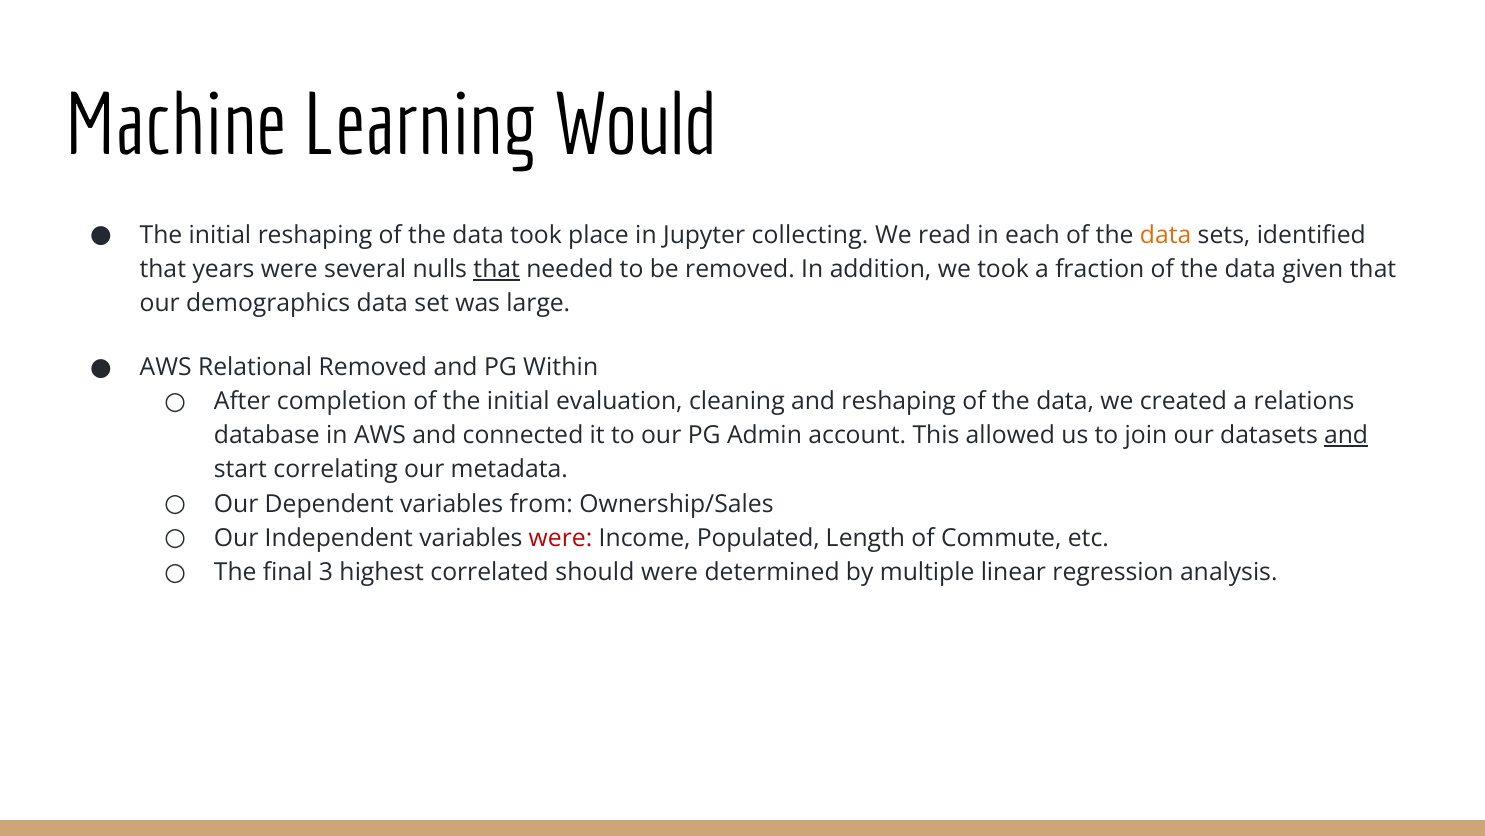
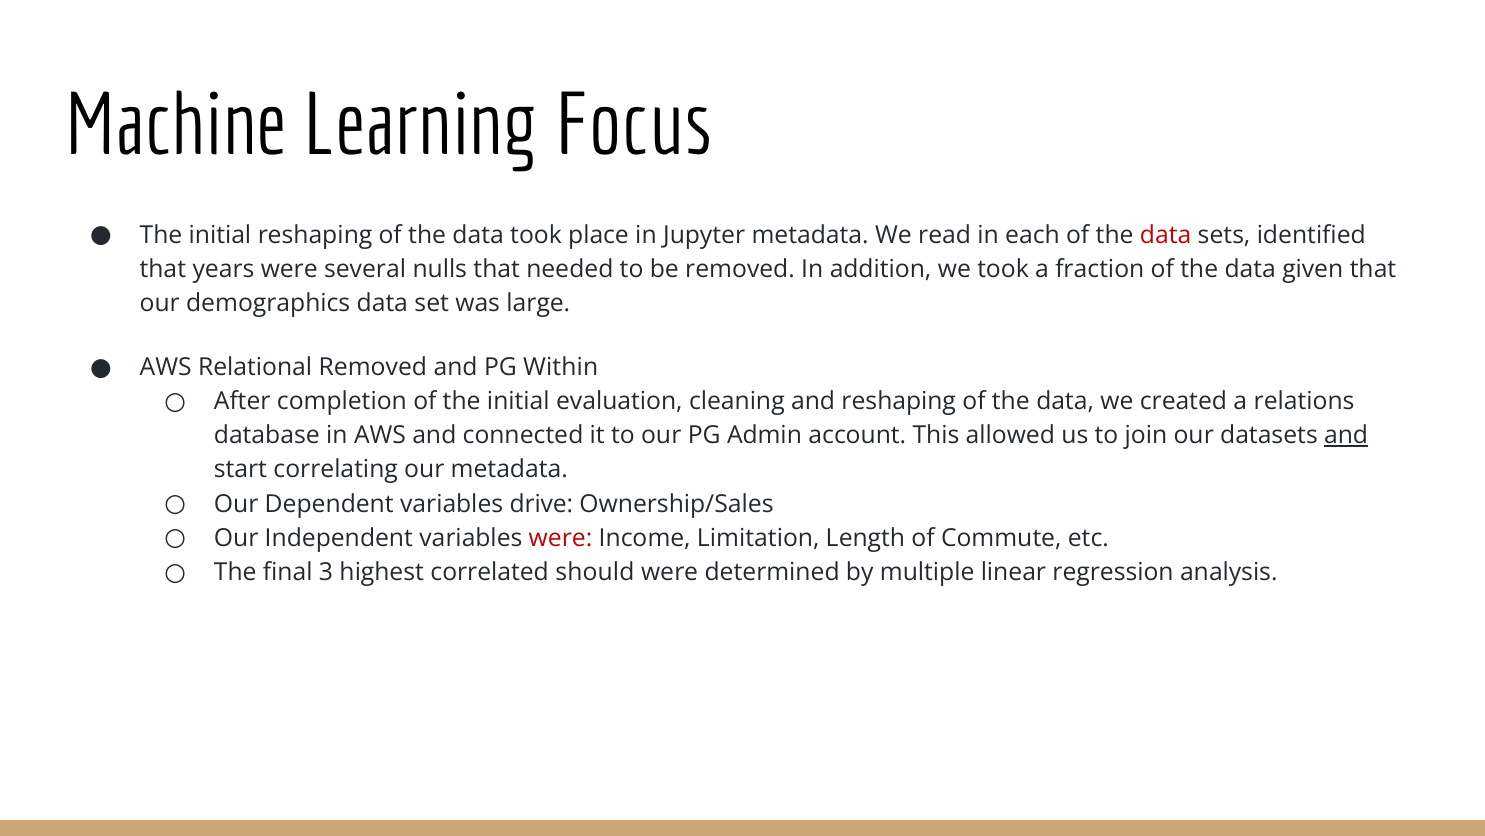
Would: Would -> Focus (635, 126)
Jupyter collecting: collecting -> metadata (810, 235)
data colour: orange -> red (1166, 235)
that underline: present -> none (497, 269)
from: from -> drive (541, 504)
Populated: Populated -> Limitation (758, 538)
